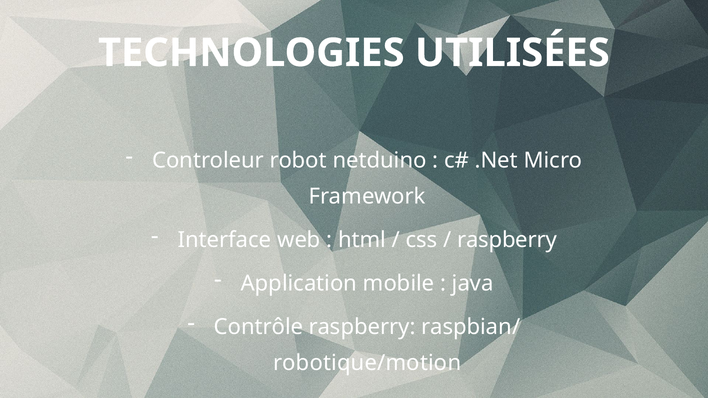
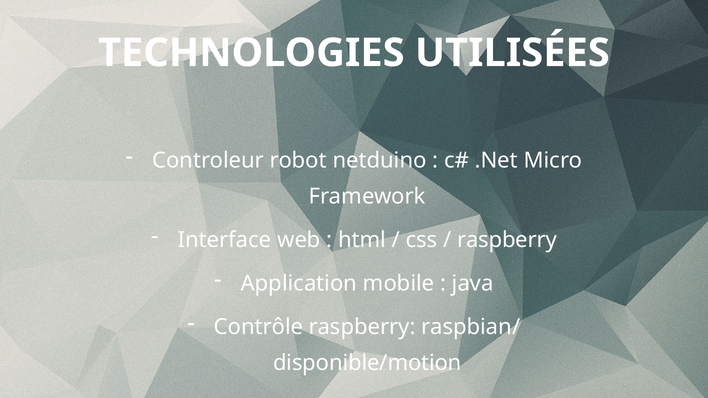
robotique/motion: robotique/motion -> disponible/motion (367, 363)
